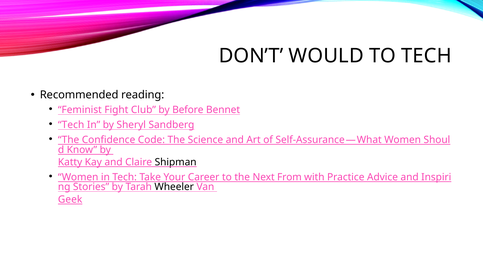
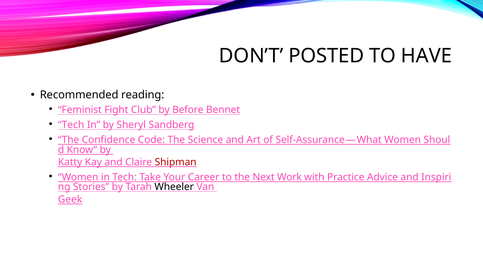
WOULD: WOULD -> POSTED (326, 56)
TO TECH: TECH -> HAVE (427, 56)
Shipman colour: black -> red (176, 162)
From: From -> Work (289, 177)
